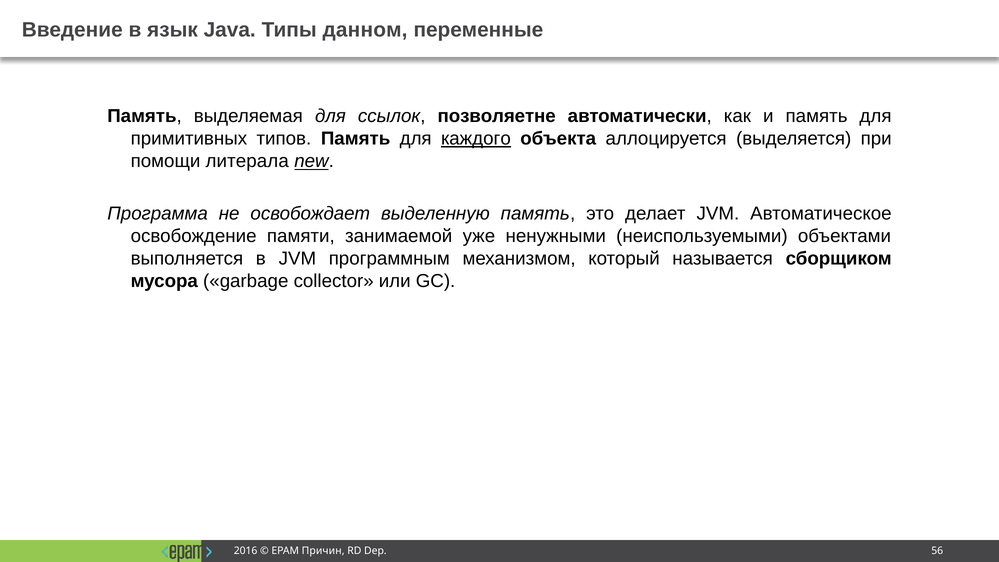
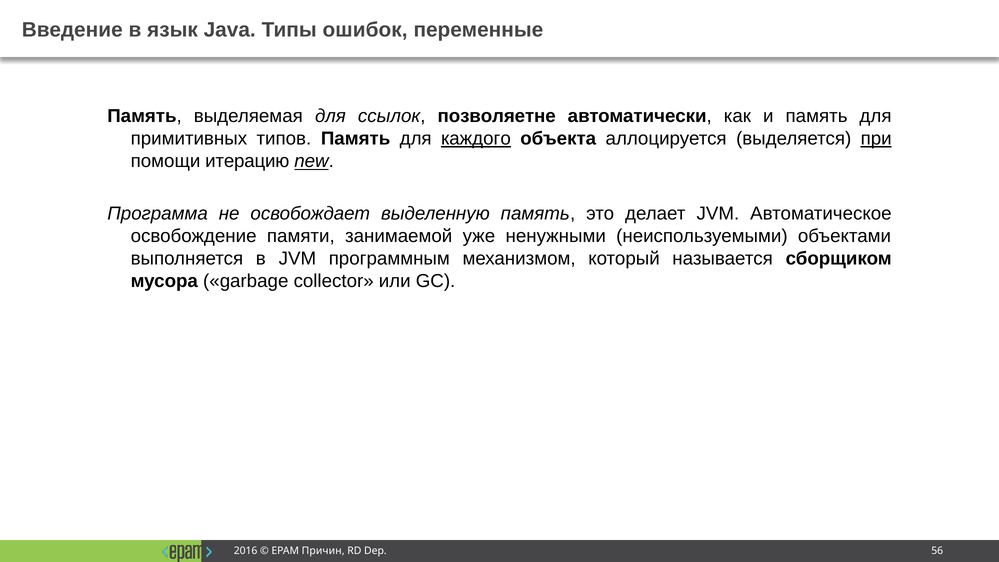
данном: данном -> ошибок (365, 30)
при underline: none -> present (876, 139)
литерала: литерала -> итерацию (247, 161)
